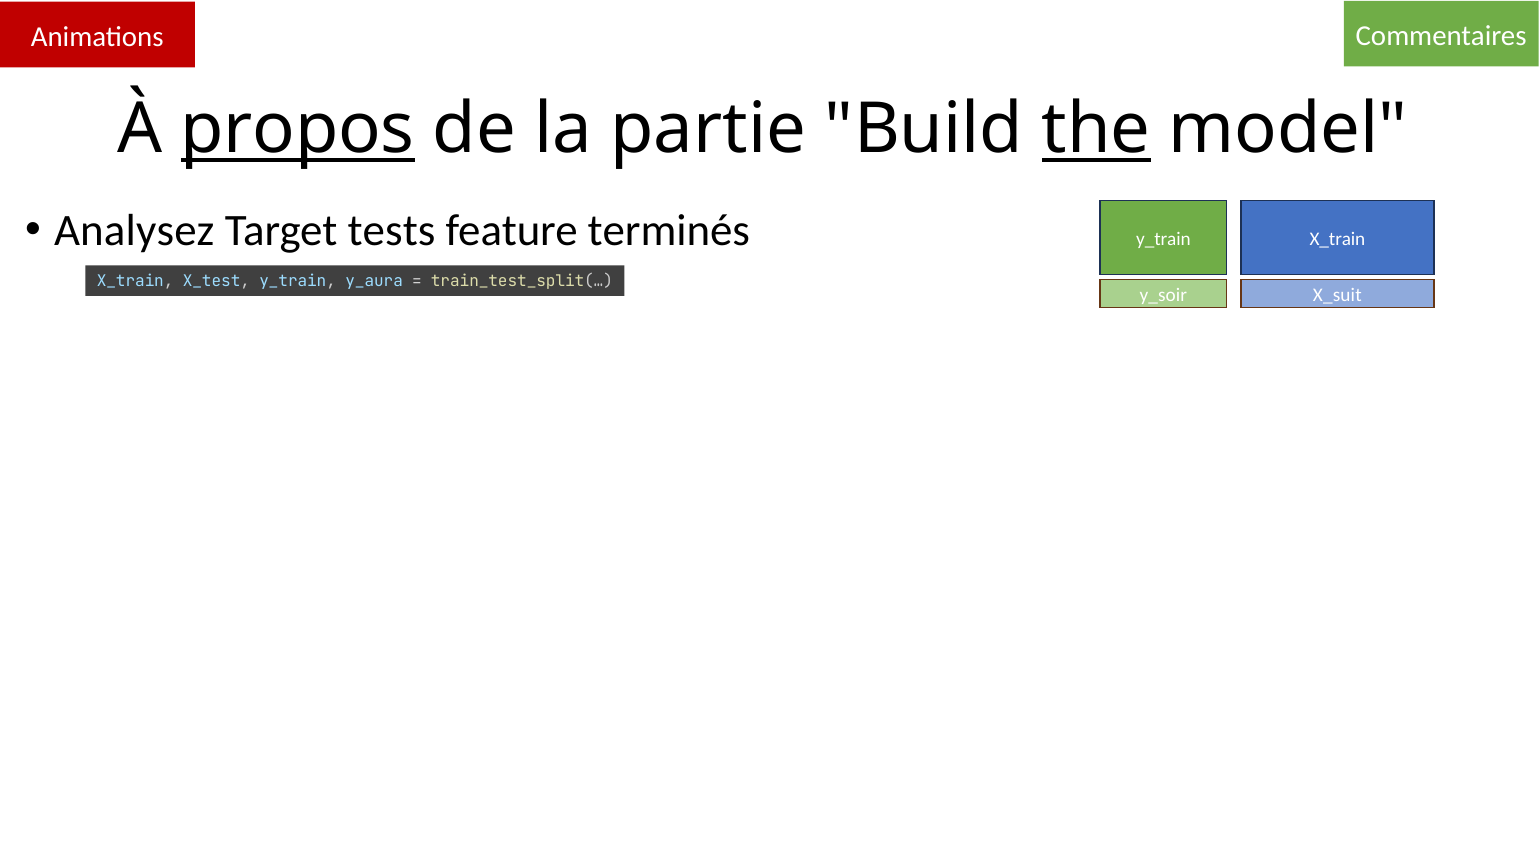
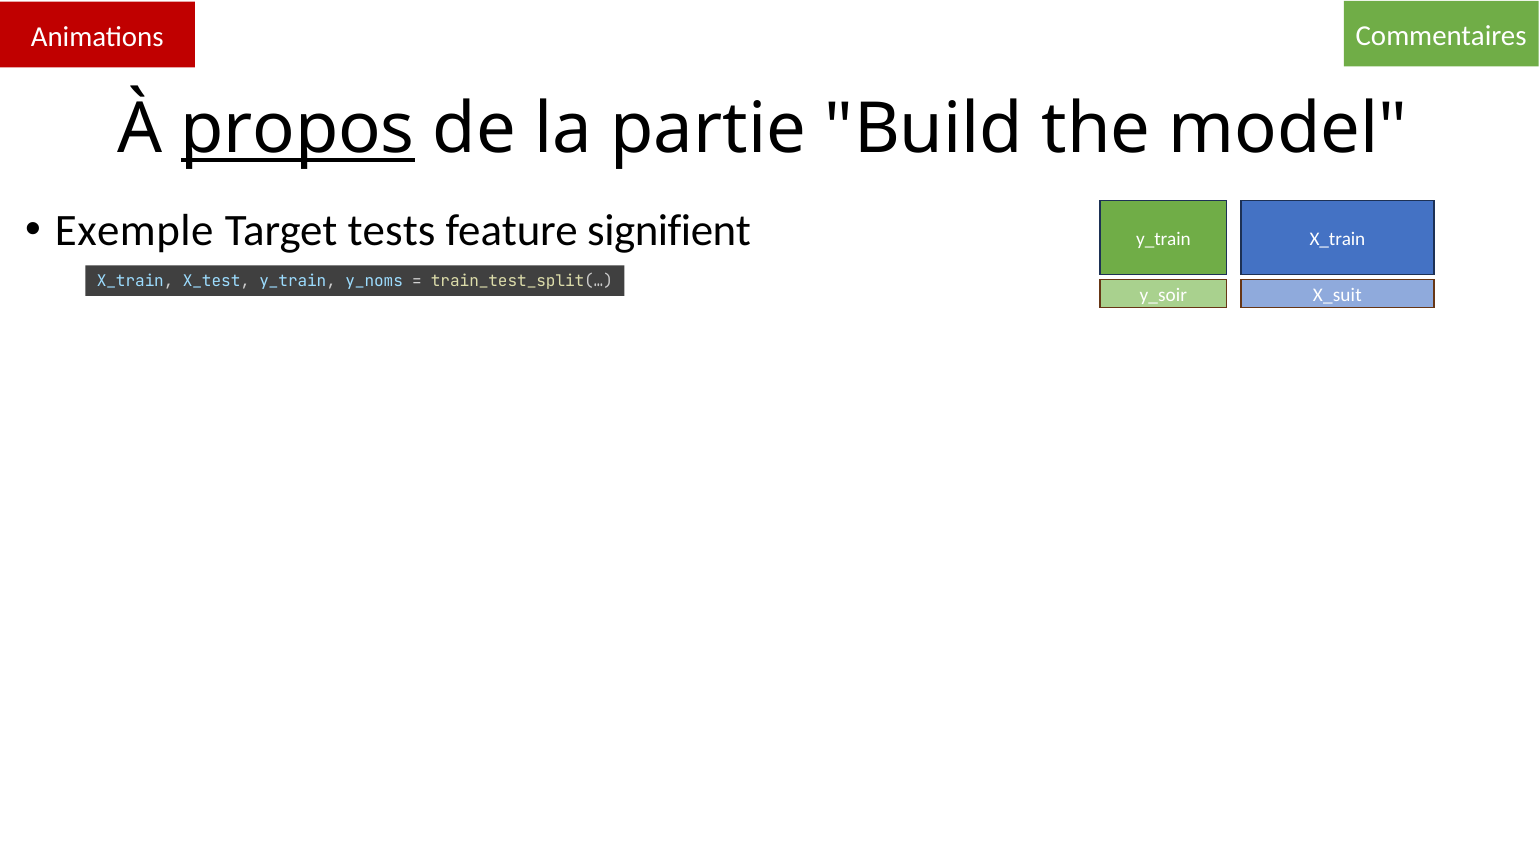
the underline: present -> none (1096, 129)
Analysez: Analysez -> Exemple (134, 230)
terminés: terminés -> signifient (669, 230)
y_aura: y_aura -> y_noms (374, 282)
